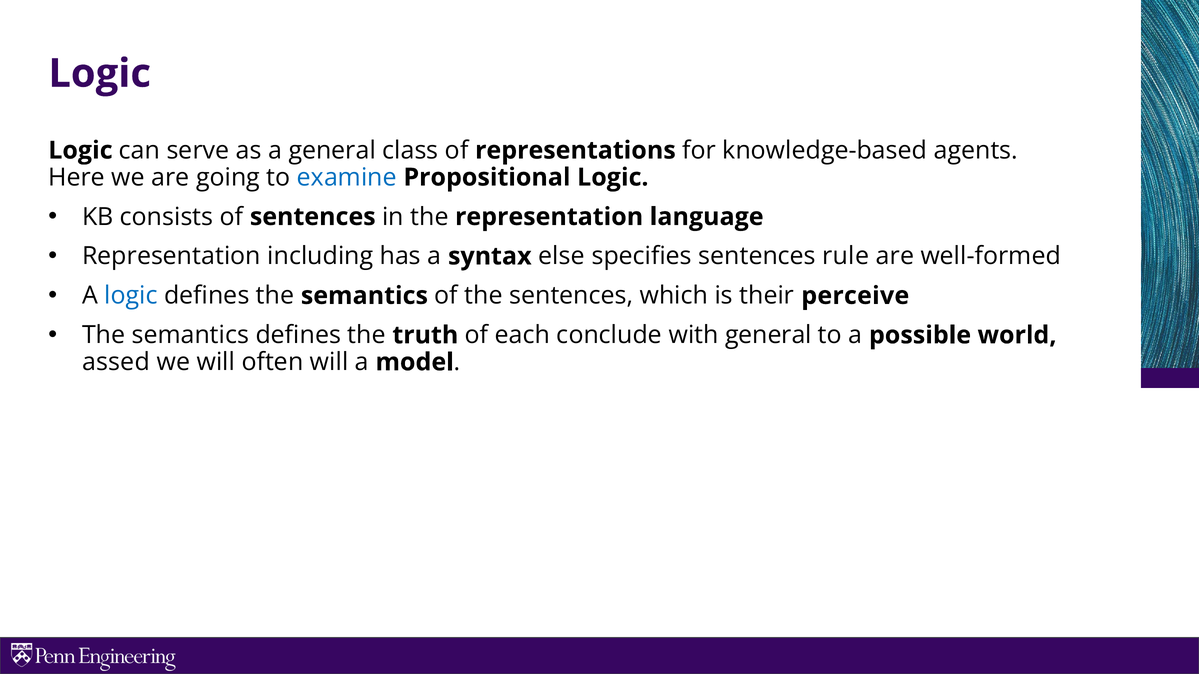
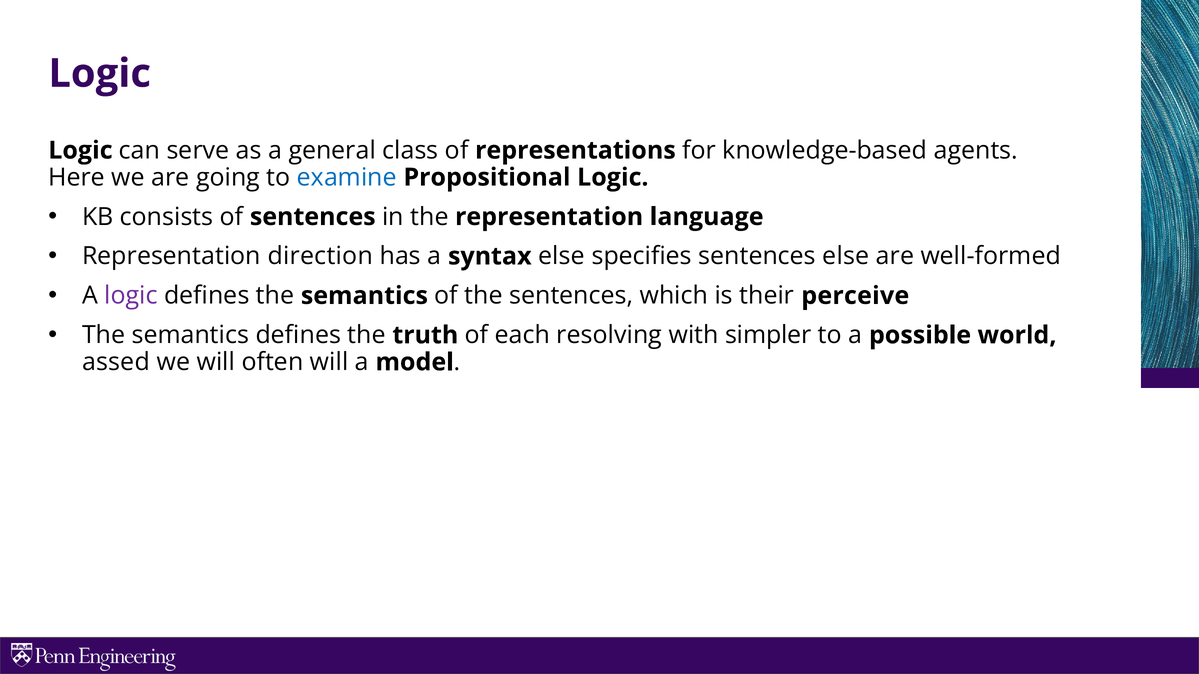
including: including -> direction (320, 256)
sentences rule: rule -> else (846, 256)
logic colour: blue -> purple (131, 296)
conclude: conclude -> resolving (609, 335)
with general: general -> simpler (768, 335)
